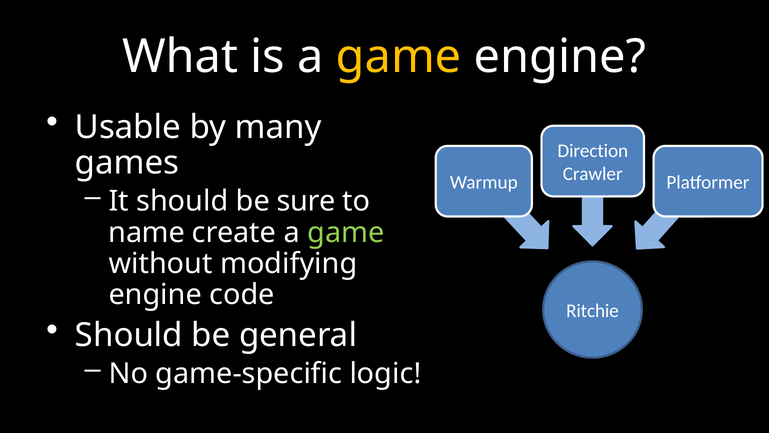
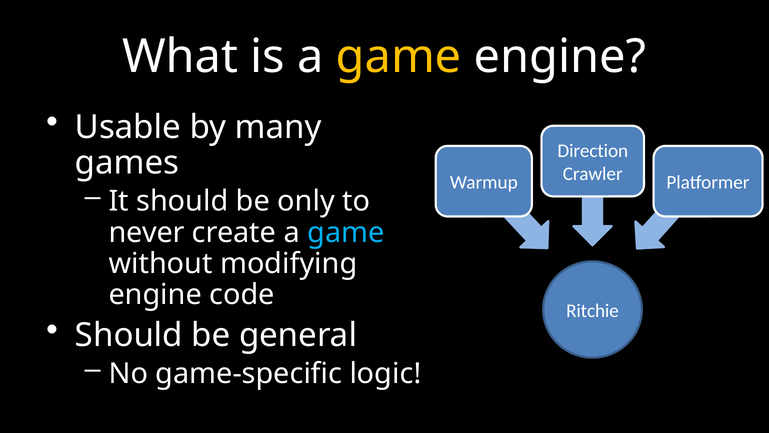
sure: sure -> only (306, 201)
name: name -> never (147, 232)
game colour: light green -> light blue (346, 232)
